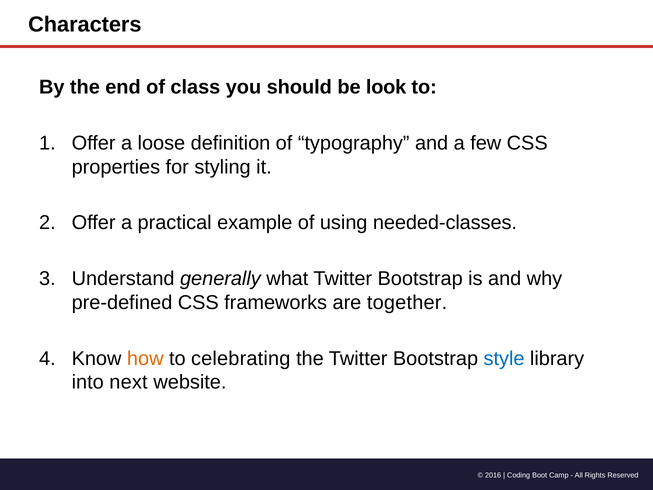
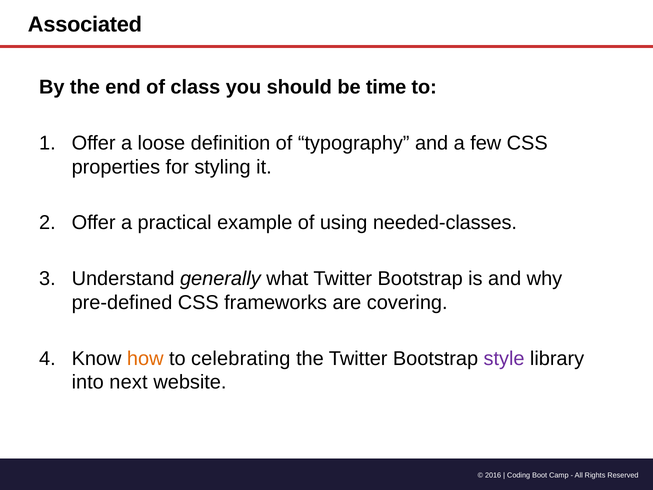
Characters: Characters -> Associated (85, 25)
look: look -> time (386, 87)
together: together -> covering (407, 302)
style colour: blue -> purple (504, 358)
